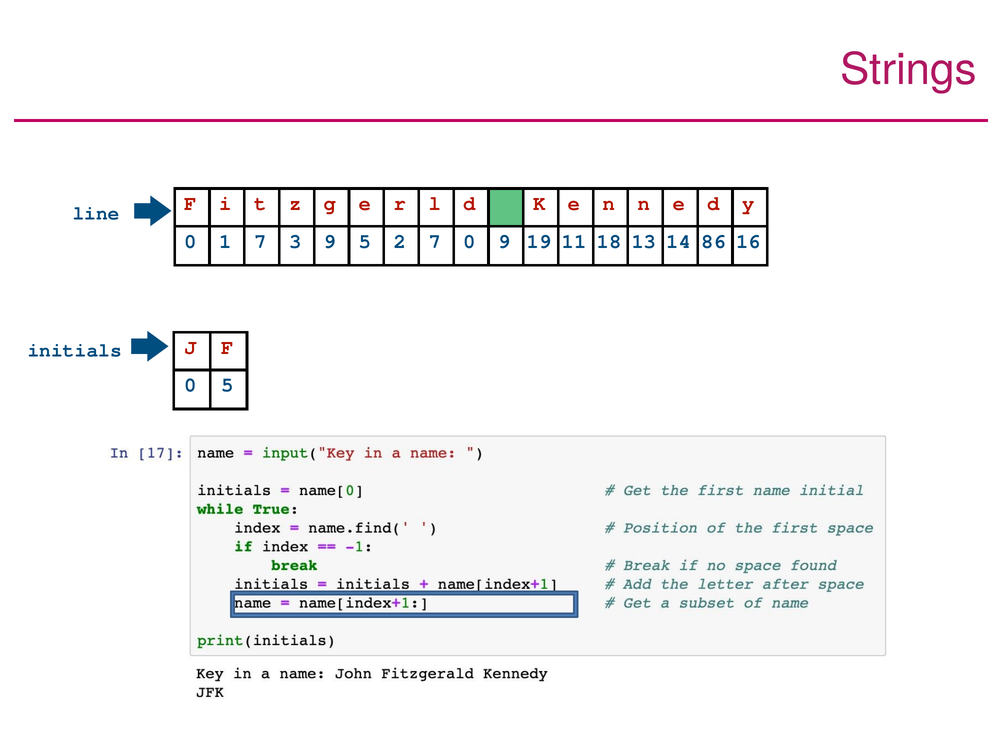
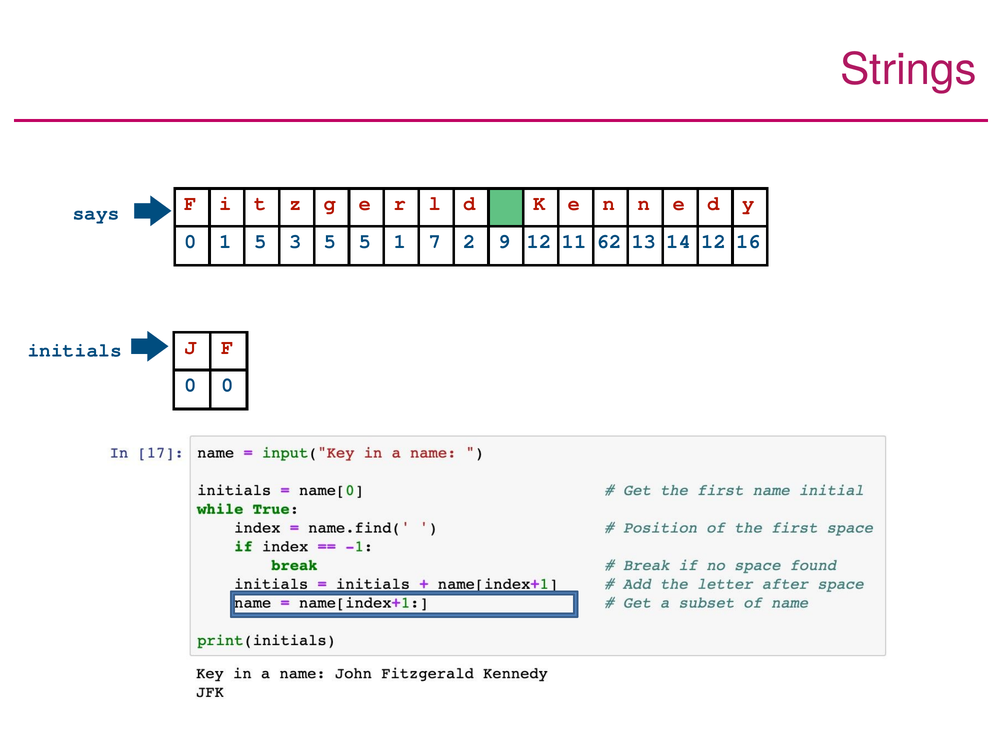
line: line -> says (96, 213)
1 7: 7 -> 5 (260, 241)
3 9: 9 -> 5 (330, 241)
5 2: 2 -> 1 (400, 241)
7 0: 0 -> 2 (470, 241)
9 19: 19 -> 12 (539, 241)
18: 18 -> 62 (609, 241)
14 86: 86 -> 12 (714, 241)
0 5: 5 -> 0 (227, 385)
